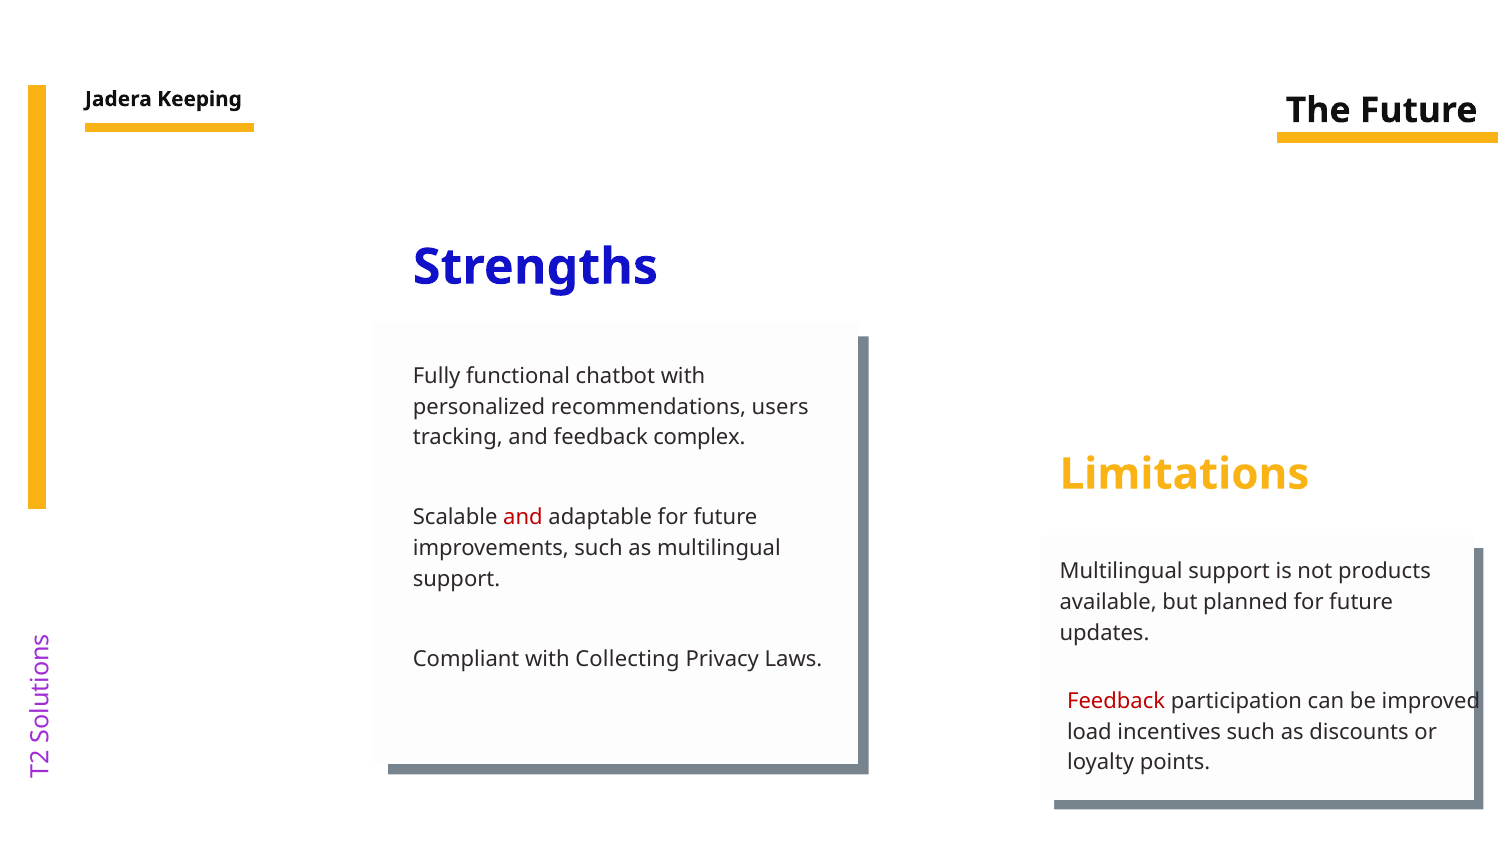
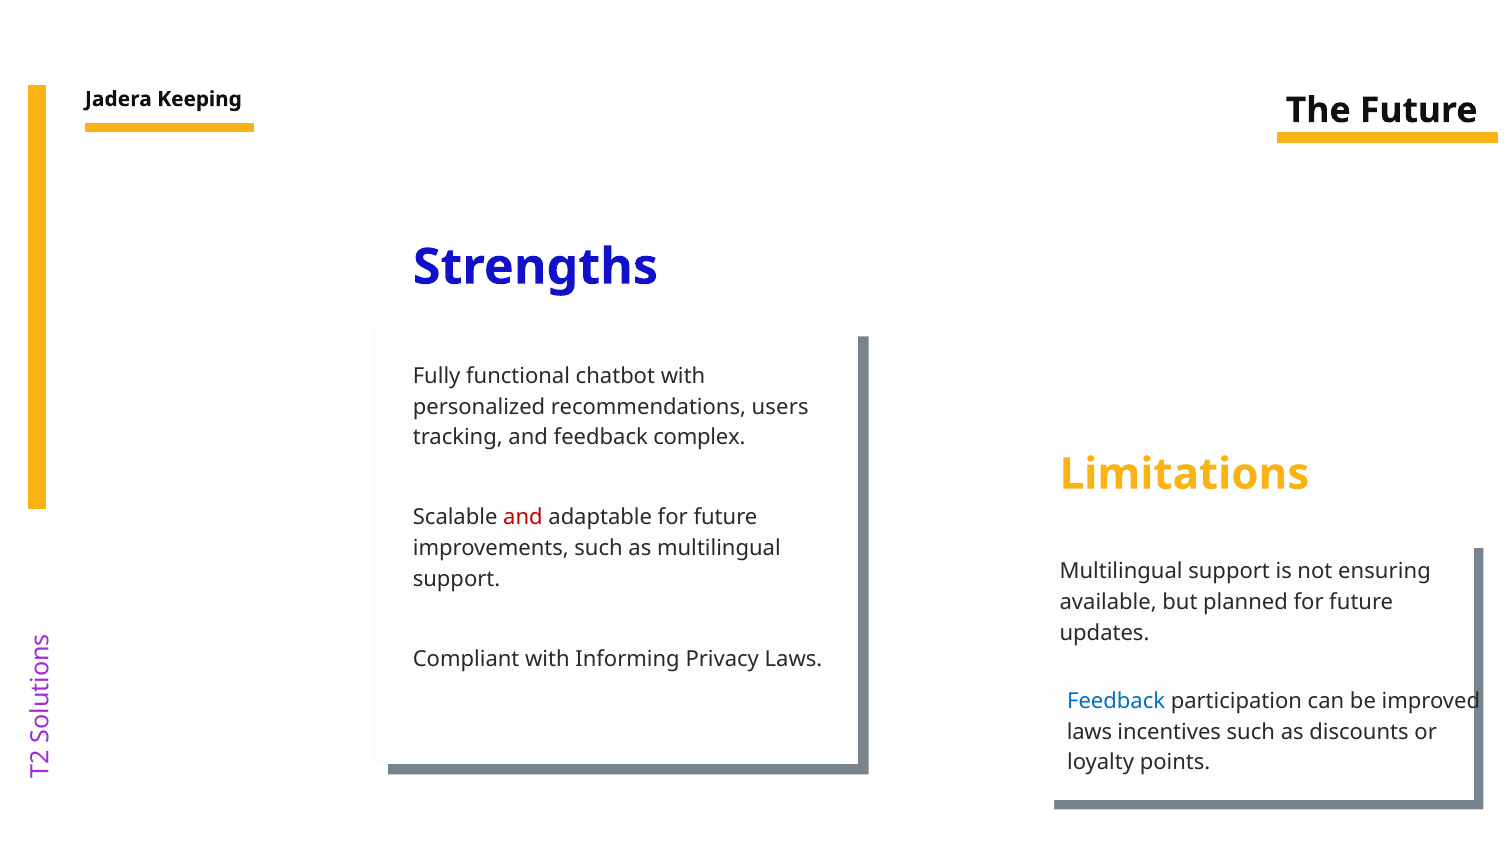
products: products -> ensuring (1384, 572)
Collecting: Collecting -> Informing (628, 659)
Feedback colour: red -> blue (1116, 701)
load: load -> laws (1089, 732)
